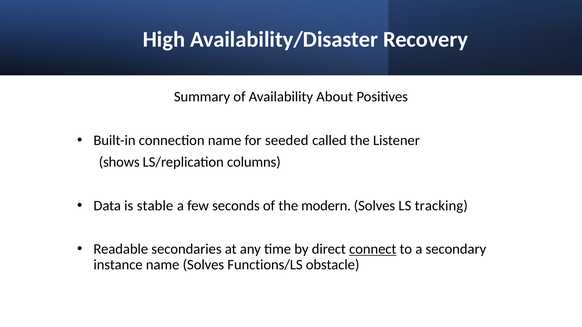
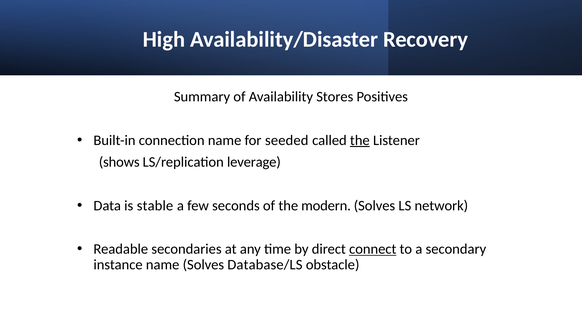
About: About -> Stores (335, 97)
the underline: none -> present (360, 140)
columns: columns -> leverage (254, 162)
tracking: tracking -> network (441, 206)
Functions/LS: Functions/LS -> Database/LS (265, 265)
